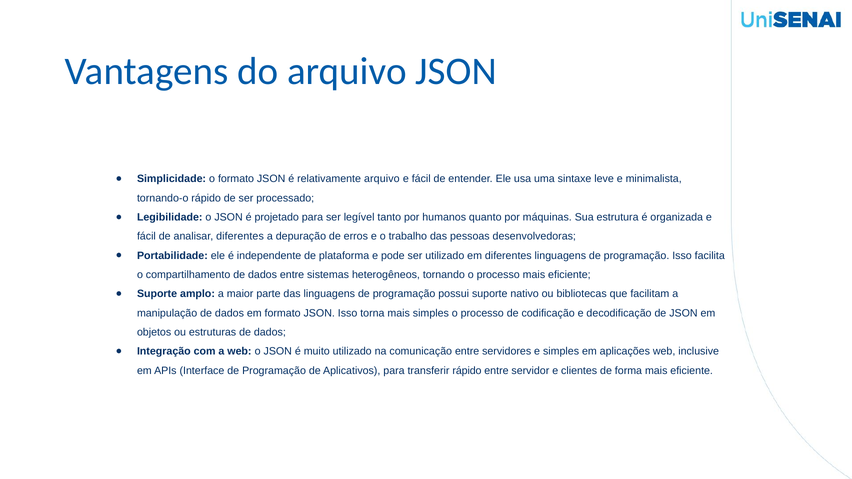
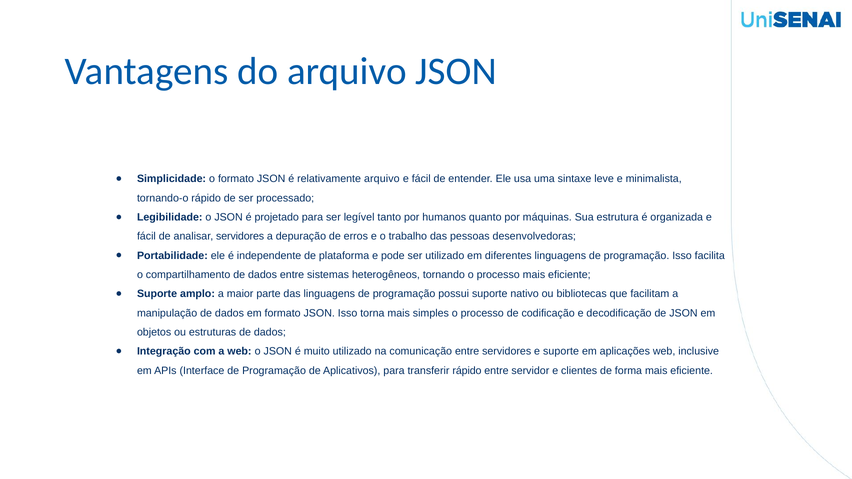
analisar diferentes: diferentes -> servidores (240, 237)
e simples: simples -> suporte (561, 352)
